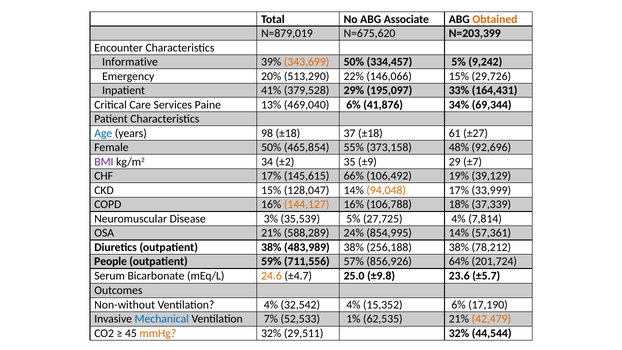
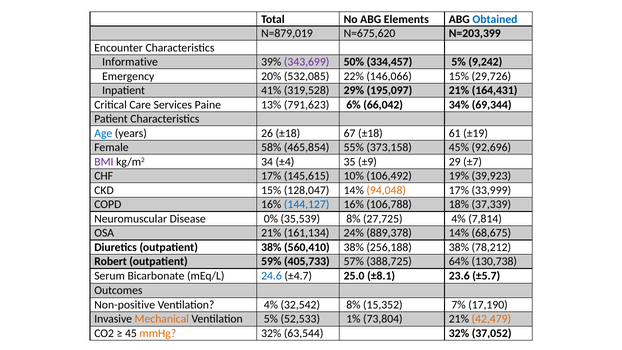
Associate: Associate -> Elements (406, 19)
Obtained colour: orange -> blue (495, 19)
343,699 colour: orange -> purple (307, 62)
513,290: 513,290 -> 532,085 (307, 76)
379,528: 379,528 -> 319,528 (307, 90)
195,097 33%: 33% -> 21% (459, 90)
469,040: 469,040 -> 791,623 (307, 105)
41,876: 41,876 -> 66,042 (383, 105)
98: 98 -> 26 (267, 133)
37: 37 -> 67 (350, 133)
±27: ±27 -> ±19 (476, 133)
Female 50%: 50% -> 58% (271, 147)
48%: 48% -> 45% (459, 147)
±2: ±2 -> ±4 (285, 162)
66%: 66% -> 10% (354, 176)
39,129: 39,129 -> 39,923 (491, 176)
144,127 colour: orange -> blue (307, 204)
3%: 3% -> 0% (271, 219)
35,539 5%: 5% -> 8% (353, 219)
588,289: 588,289 -> 161,134 (307, 233)
854,995: 854,995 -> 889,378 (389, 233)
57,361: 57,361 -> 68,675 (491, 233)
483,989: 483,989 -> 560,410 (307, 247)
People: People -> Robert (111, 261)
711,556: 711,556 -> 405,733 (307, 261)
856,926: 856,926 -> 388,725 (389, 261)
201,724: 201,724 -> 130,738 (494, 261)
24.6 colour: orange -> blue (271, 276)
±9.8: ±9.8 -> ±8.1 (381, 276)
Non-without: Non-without -> Non-positive (125, 305)
32,542 4%: 4% -> 8% (353, 305)
15,352 6%: 6% -> 7% (459, 305)
Mechanical colour: blue -> orange (162, 319)
Ventilation 7%: 7% -> 5% (271, 319)
62,535: 62,535 -> 73,804 (383, 319)
29,511: 29,511 -> 63,544 (304, 333)
44,544: 44,544 -> 37,052 (492, 333)
